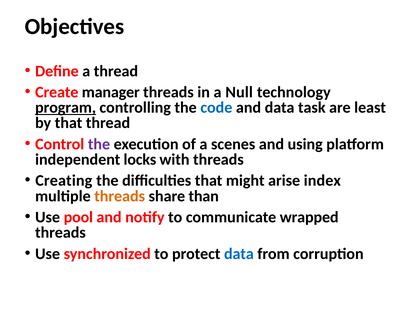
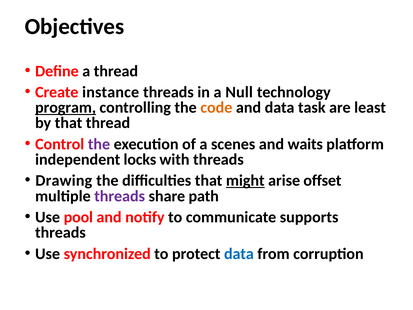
manager: manager -> instance (111, 92)
code colour: blue -> orange (216, 108)
using: using -> waits (305, 144)
Creating: Creating -> Drawing (64, 181)
might underline: none -> present (245, 181)
index: index -> offset (322, 181)
threads colour: orange -> purple (120, 196)
than: than -> path (204, 196)
wrapped: wrapped -> supports (309, 217)
